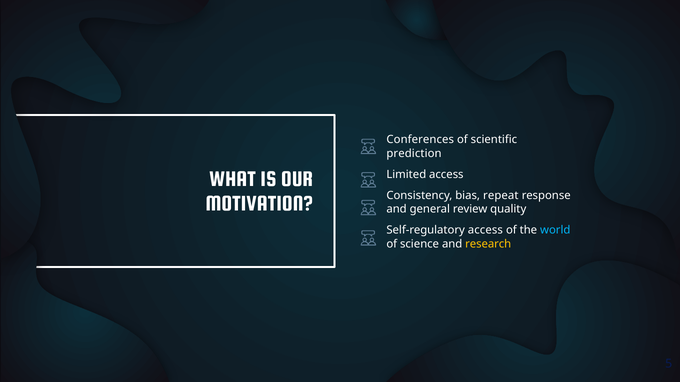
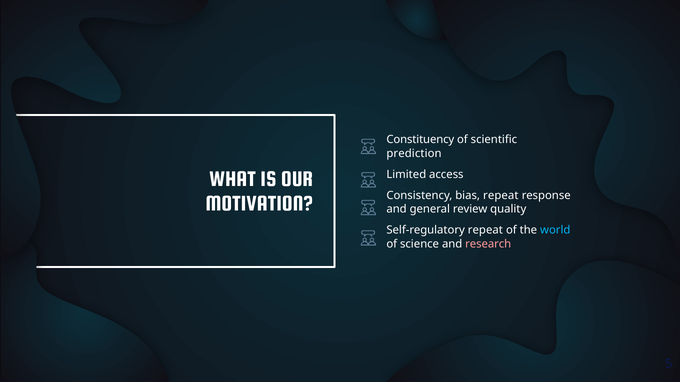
Conferences: Conferences -> Constituency (420, 140)
Self-regulatory access: access -> repeat (485, 231)
research colour: yellow -> pink (488, 244)
